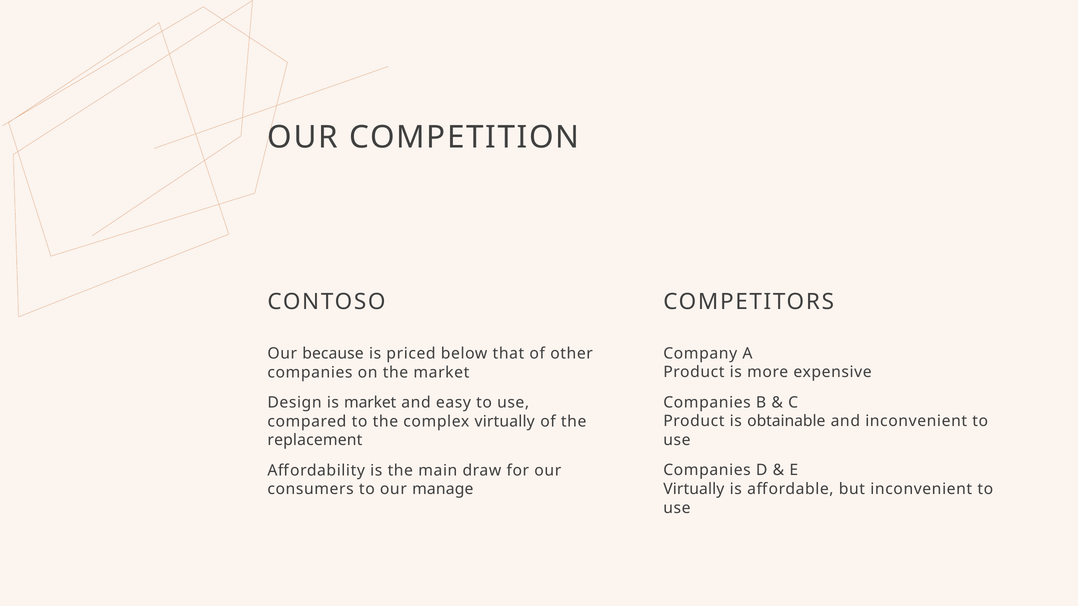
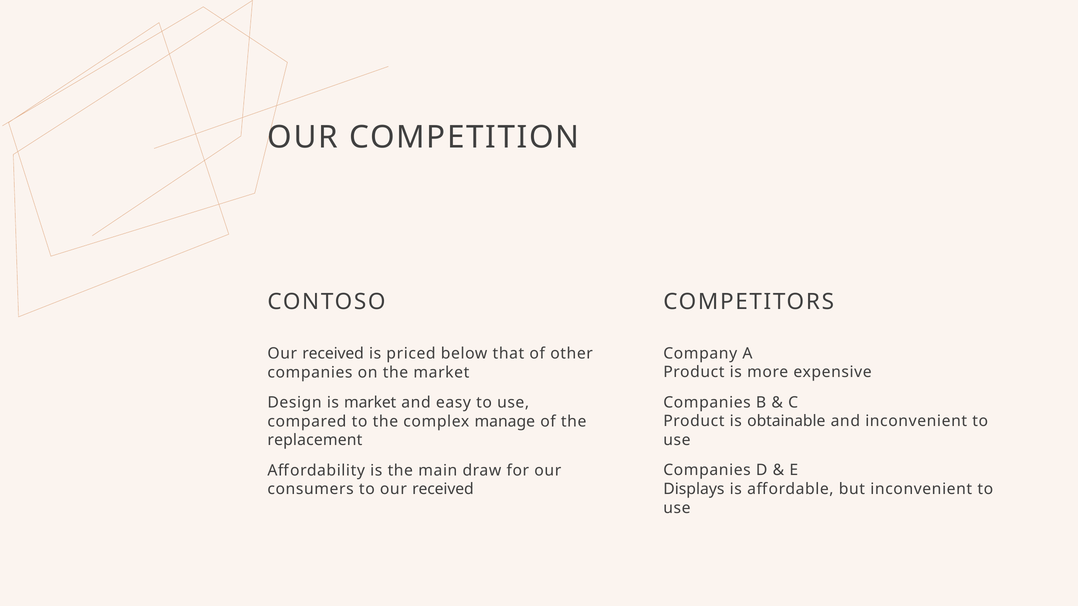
because: because -> received (333, 354)
complex virtually: virtually -> manage (505, 422)
Virtually: Virtually -> Displays (694, 489)
to our manage: manage -> received (443, 490)
